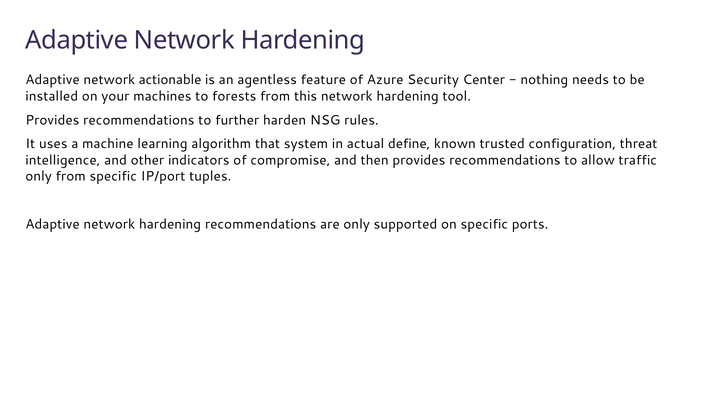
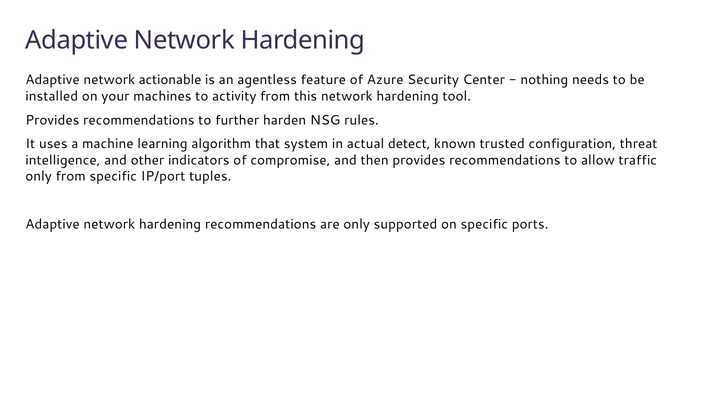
forests: forests -> activity (234, 96)
define: define -> detect (409, 144)
